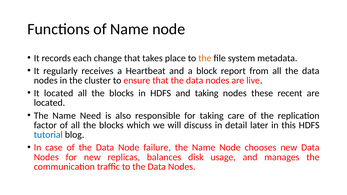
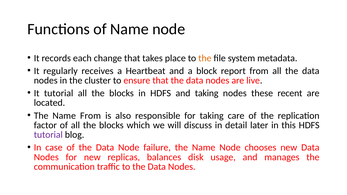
It located: located -> tutorial (59, 93)
Name Need: Need -> From (91, 116)
tutorial colour: blue -> purple (48, 135)
